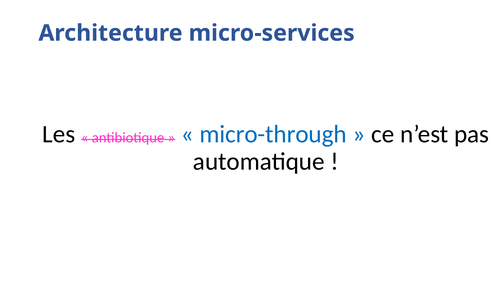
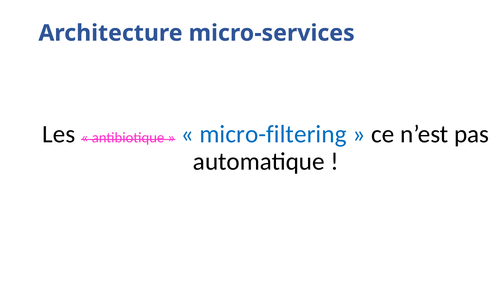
micro-through: micro-through -> micro-filtering (273, 134)
